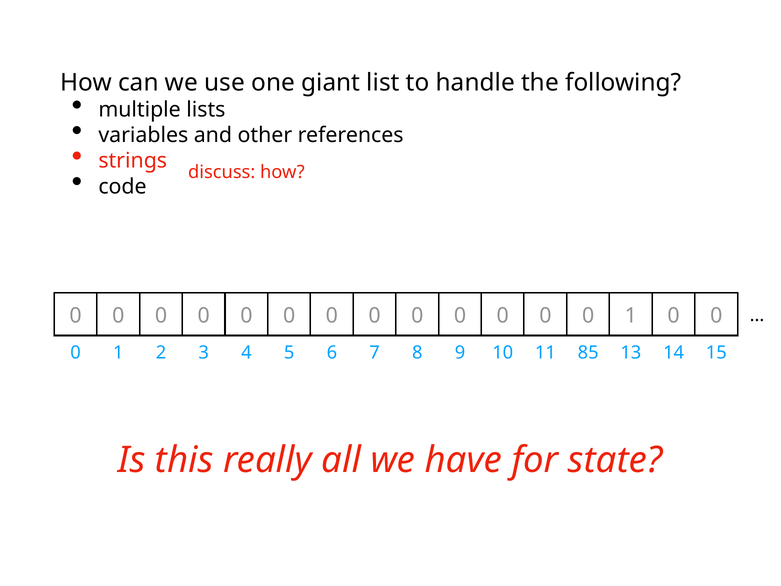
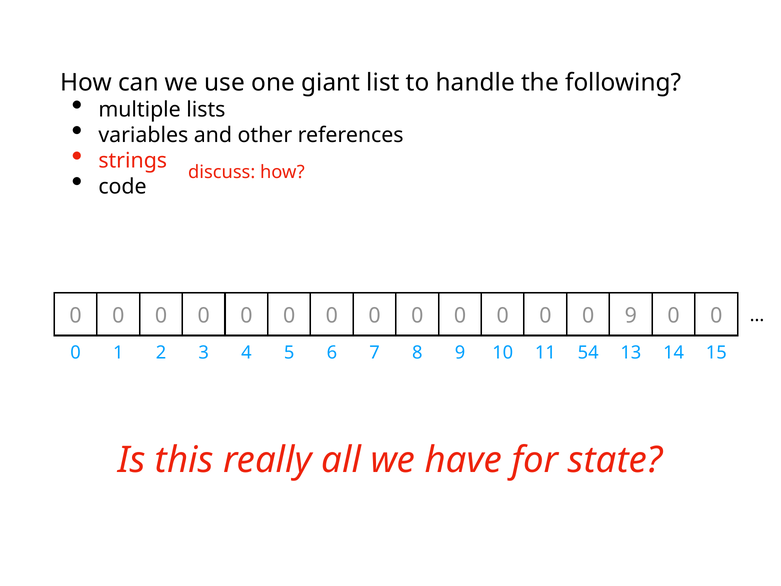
0 1: 1 -> 9 (631, 315)
85: 85 -> 54 (588, 353)
